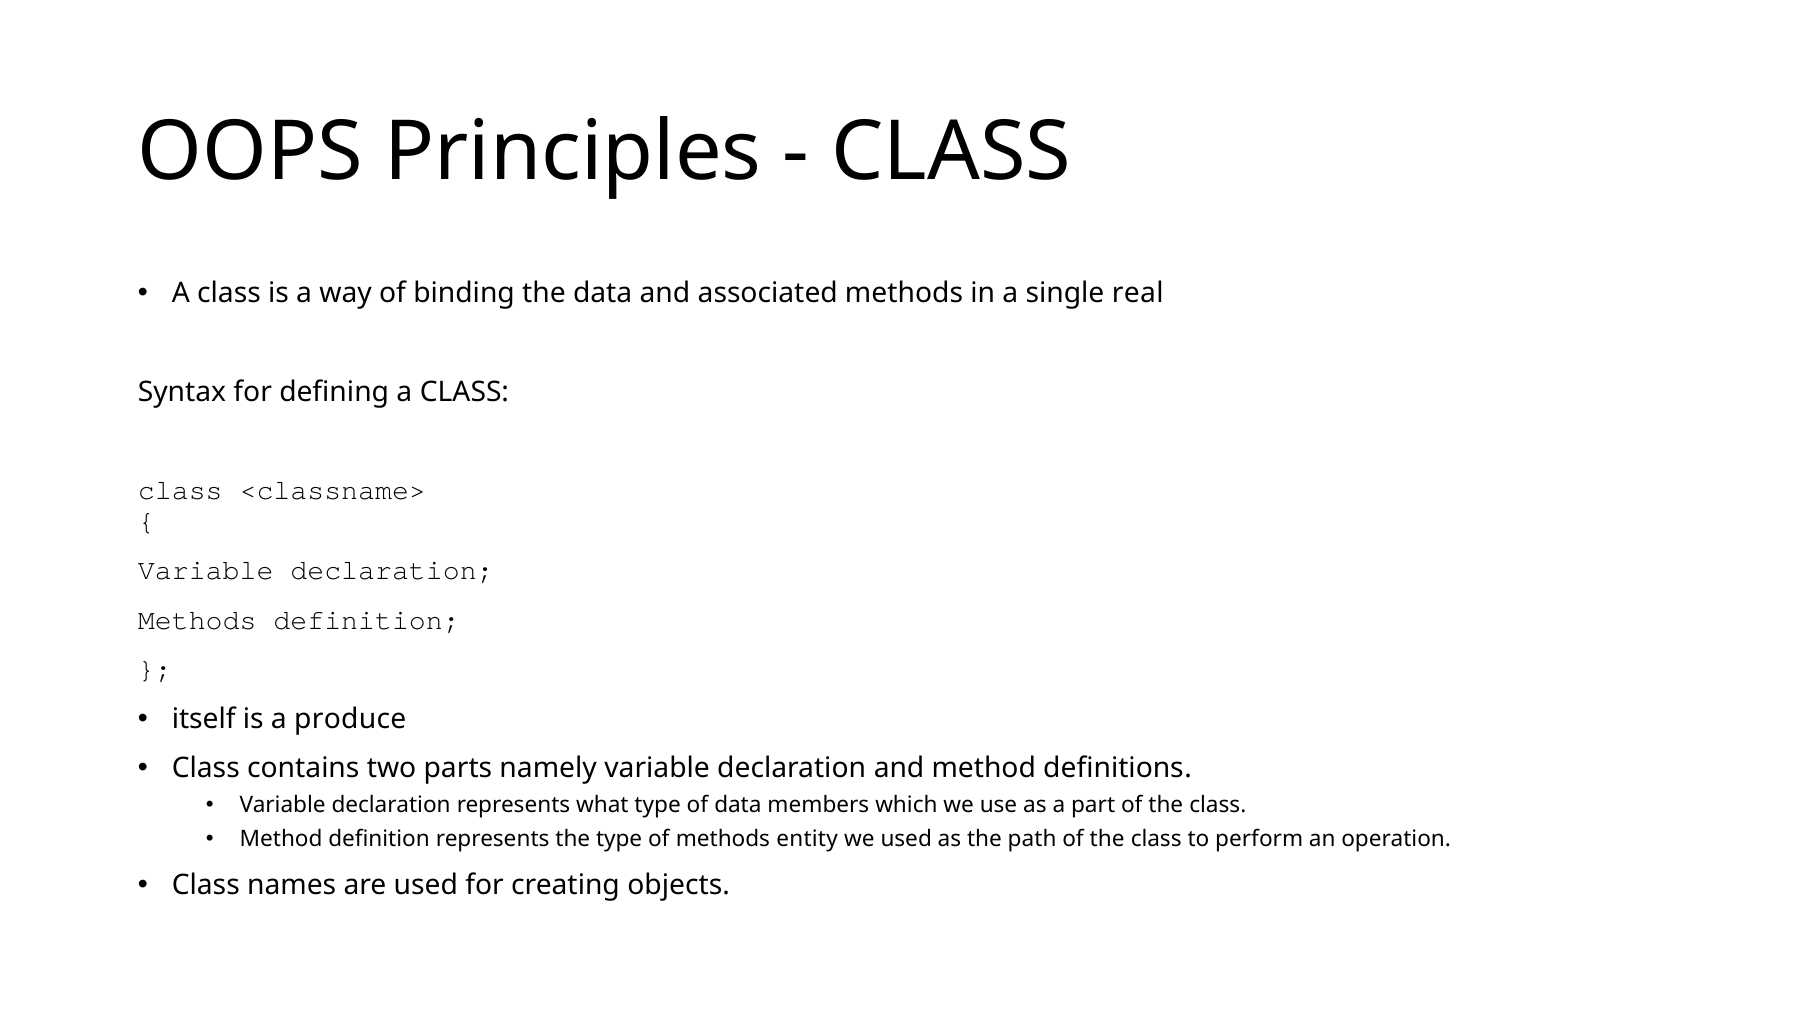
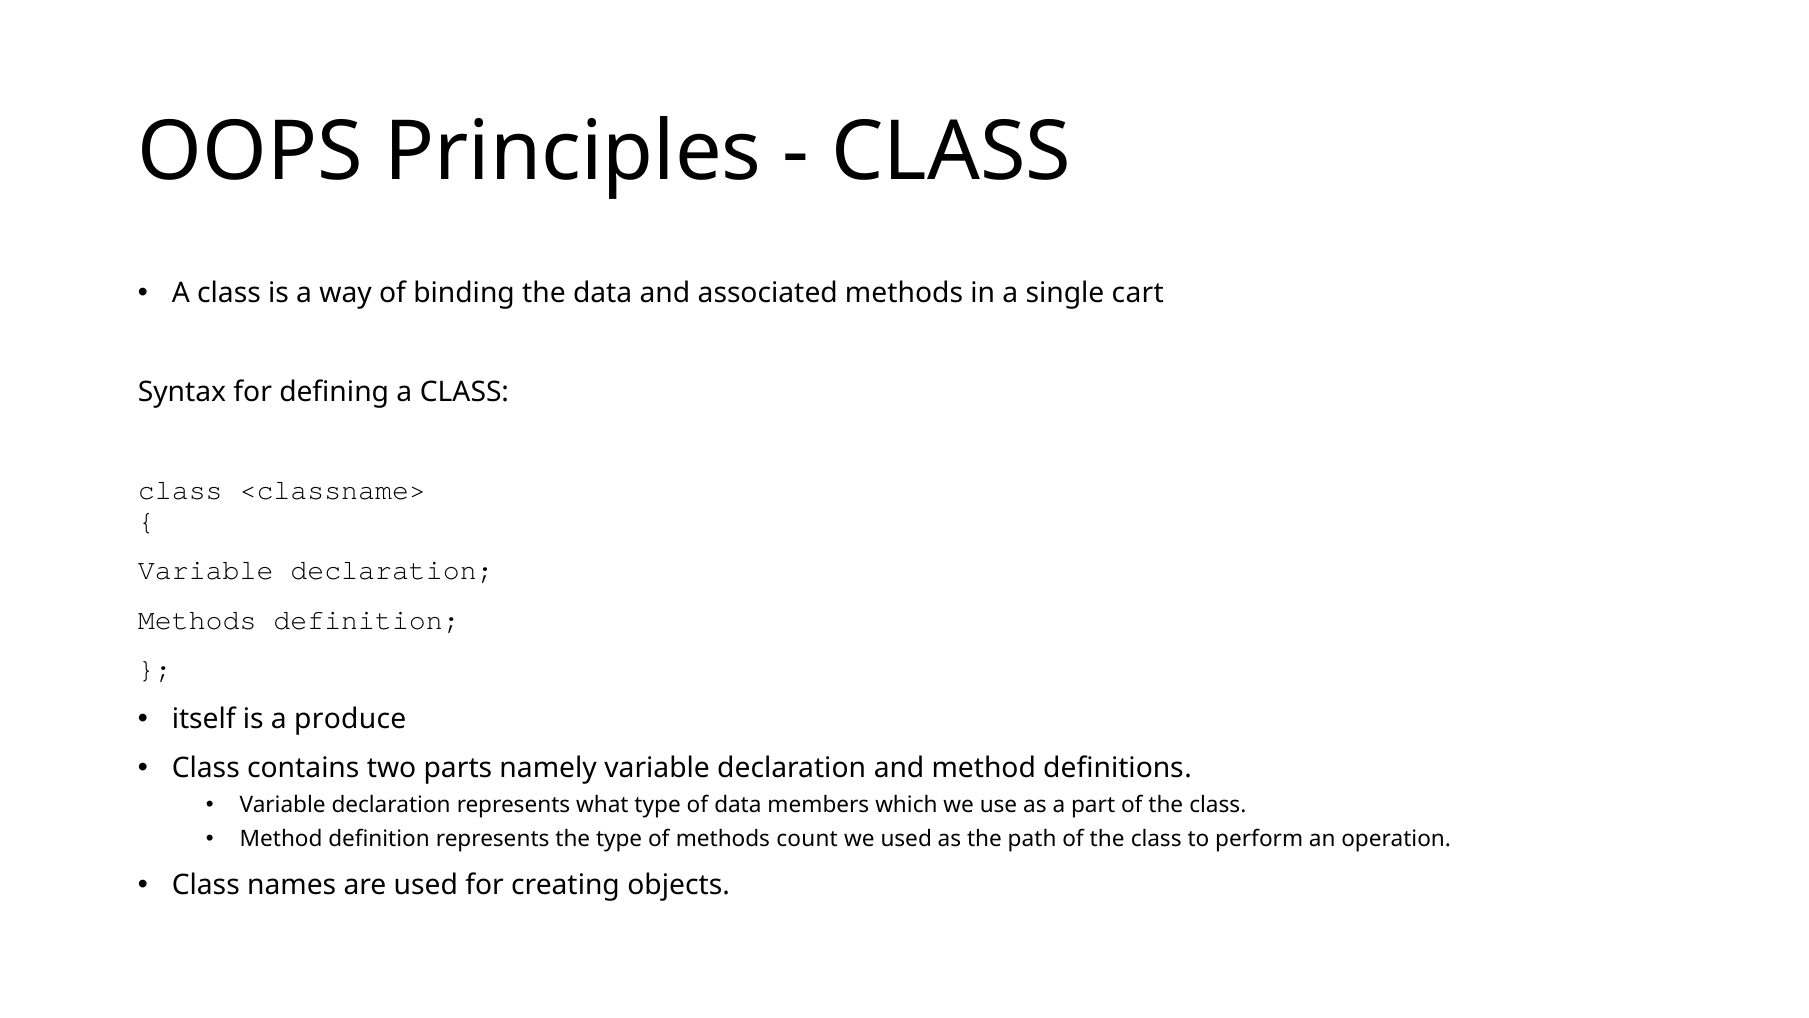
real: real -> cart (1138, 293)
entity: entity -> count (807, 839)
